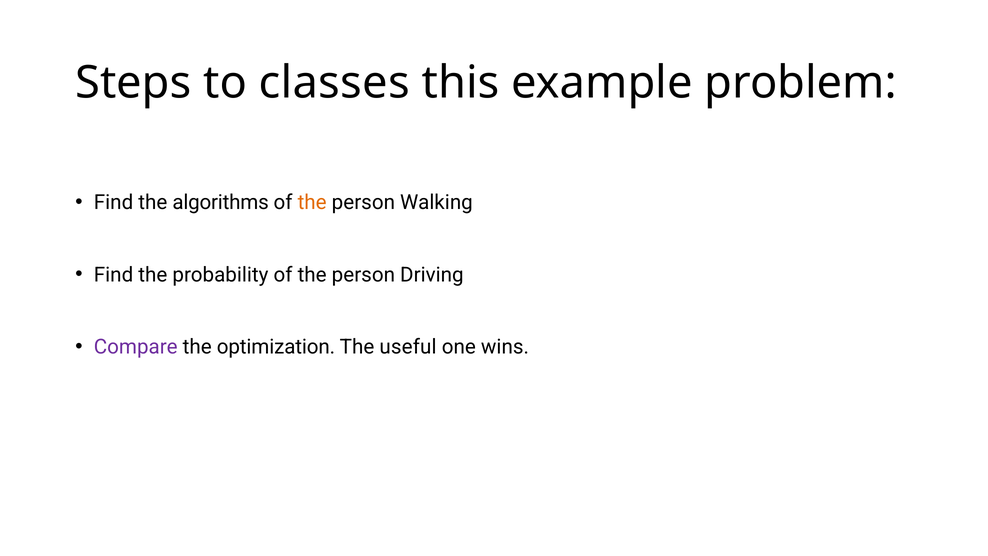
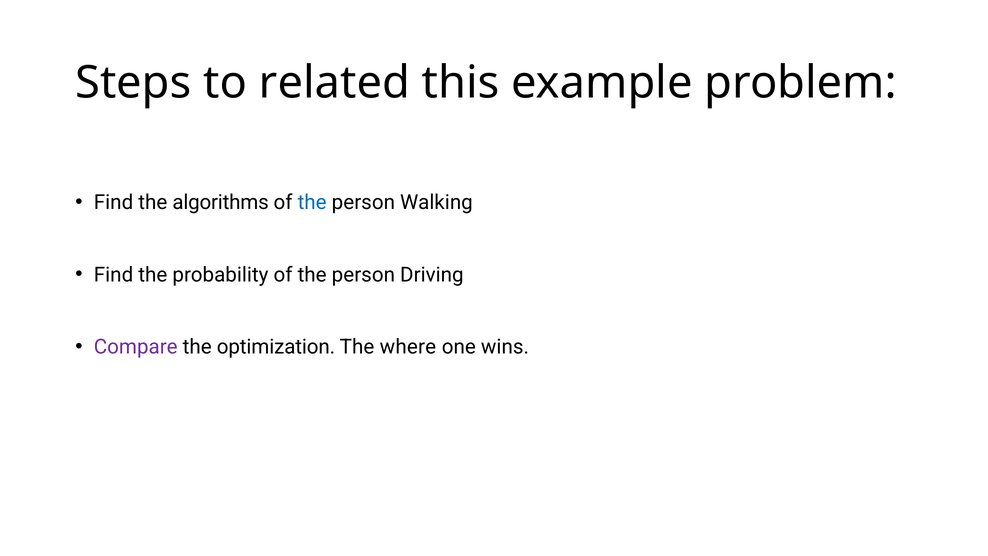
classes: classes -> related (334, 83)
the colour: orange -> blue (312, 203)
useful: useful -> where (408, 347)
